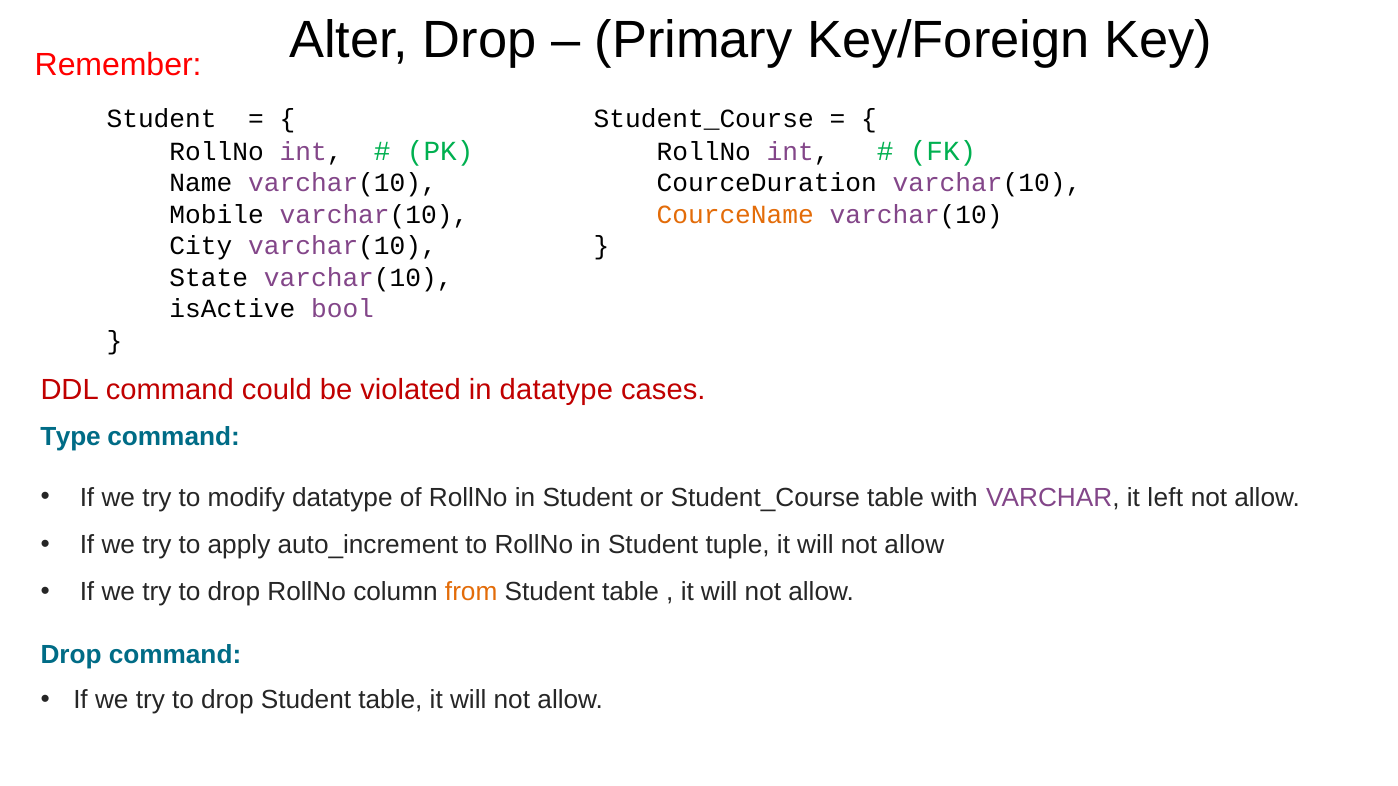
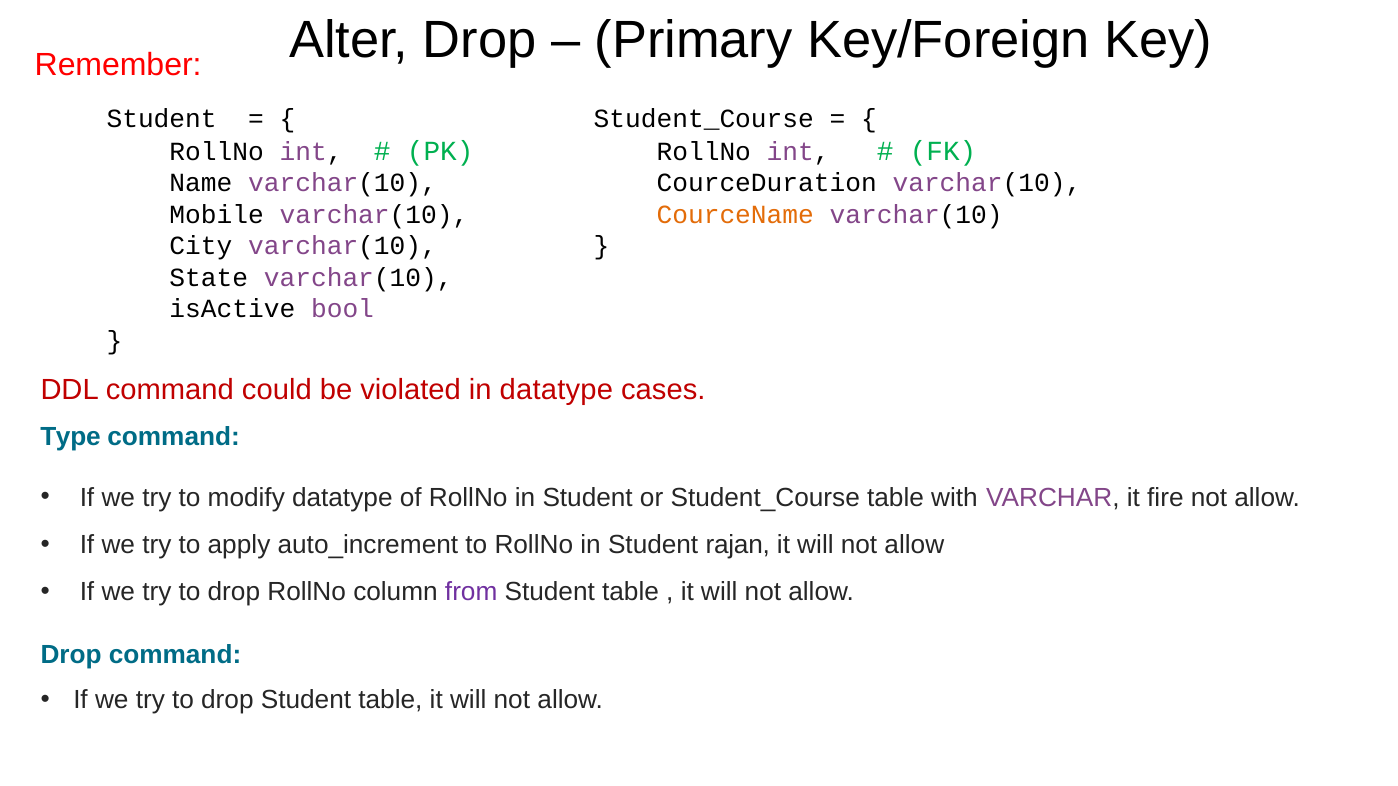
left: left -> fire (1165, 498)
tuple: tuple -> rajan (738, 545)
from colour: orange -> purple (471, 592)
